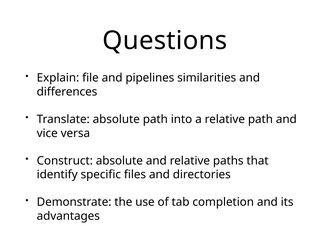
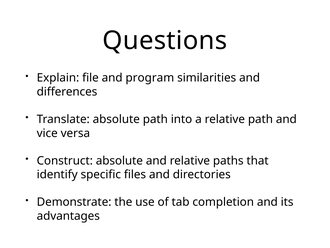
pipelines: pipelines -> program (150, 78)
